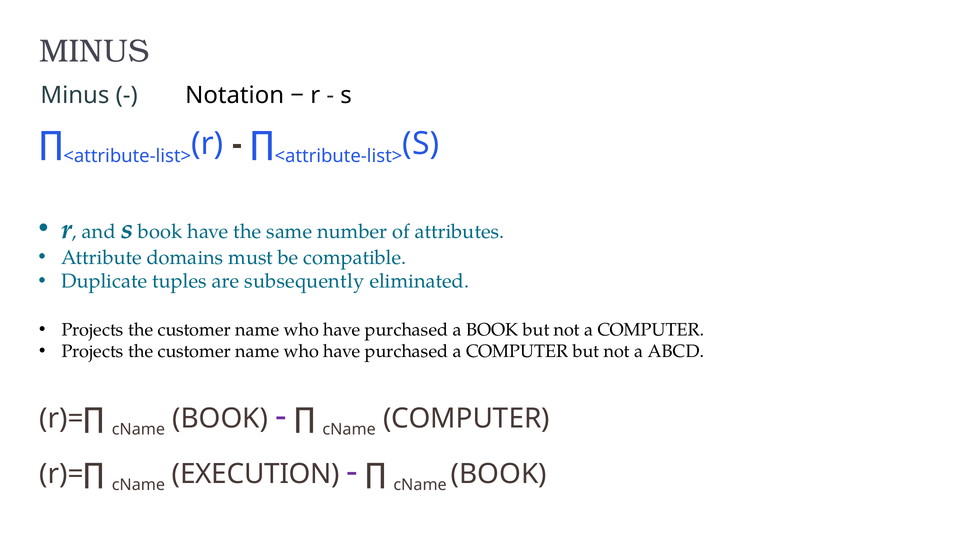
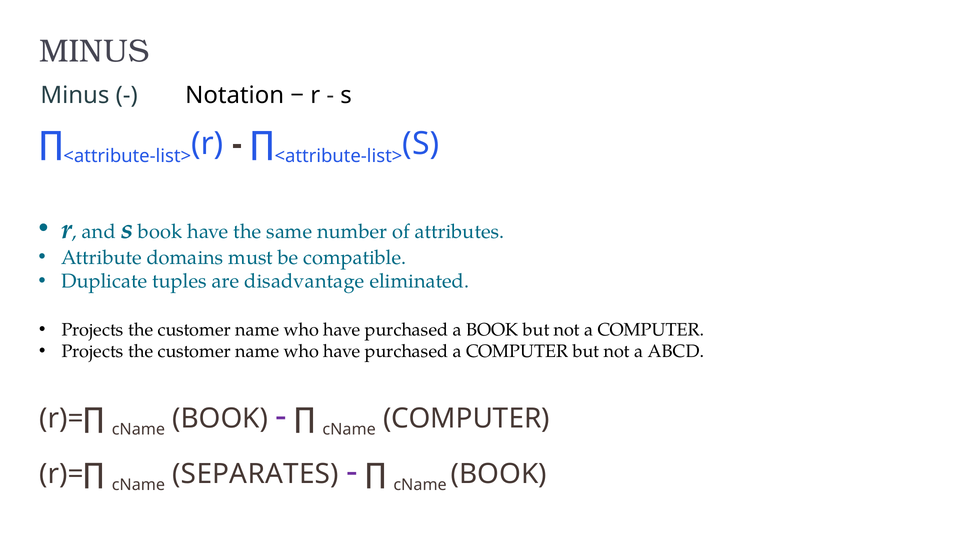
subsequently: subsequently -> disadvantage (304, 282)
EXECUTION: EXECUTION -> SEPARATES (256, 475)
